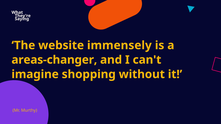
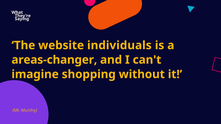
immensely: immensely -> individuals (119, 45)
